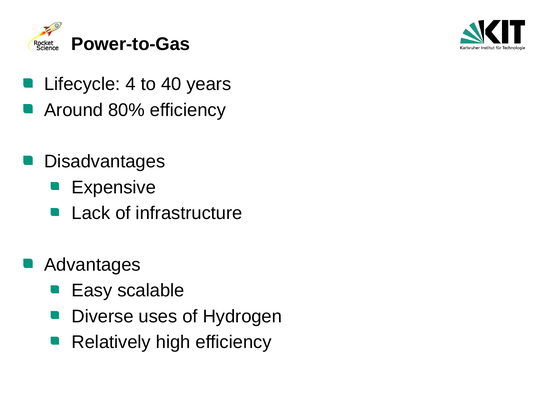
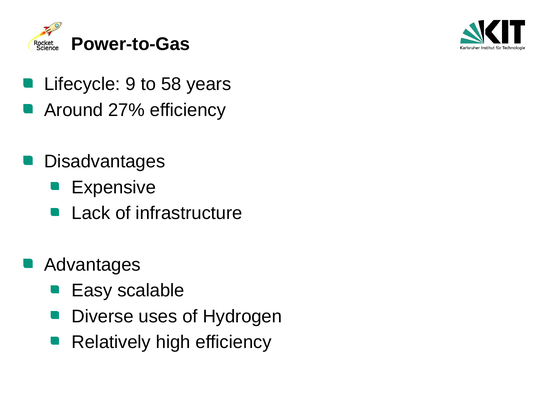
4: 4 -> 9 (131, 84)
40: 40 -> 58 (171, 84)
80%: 80% -> 27% (126, 110)
